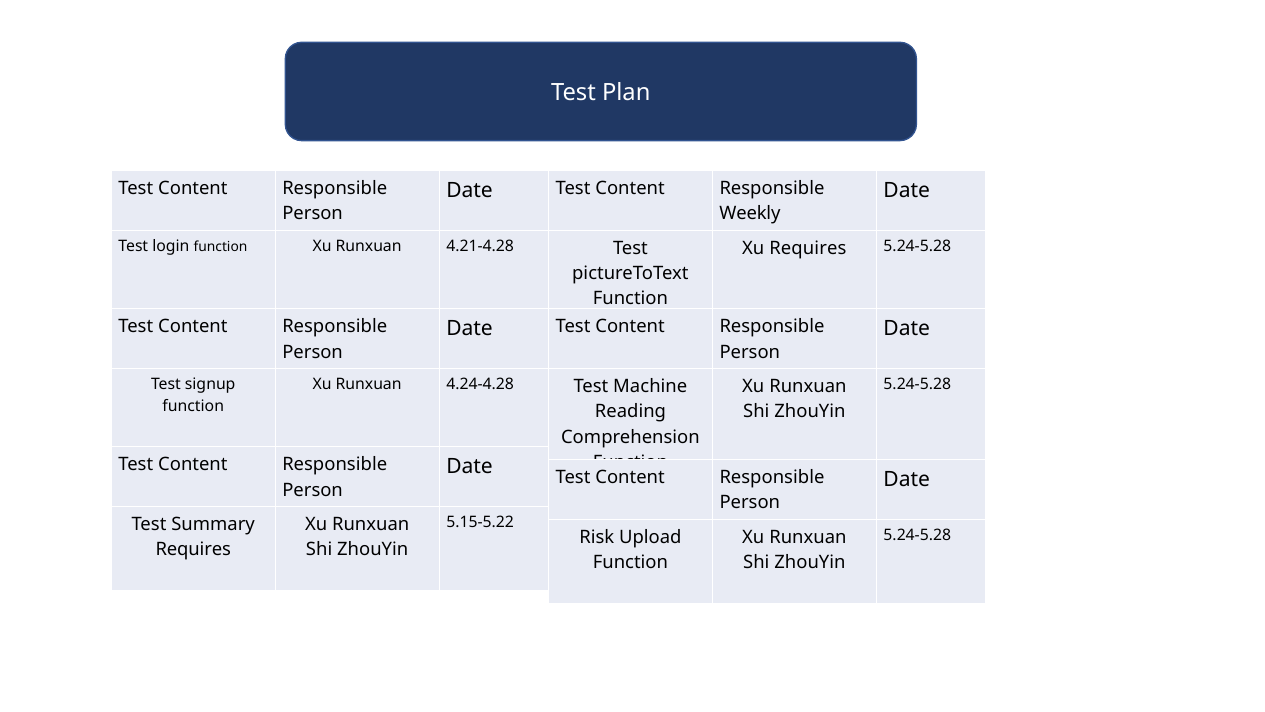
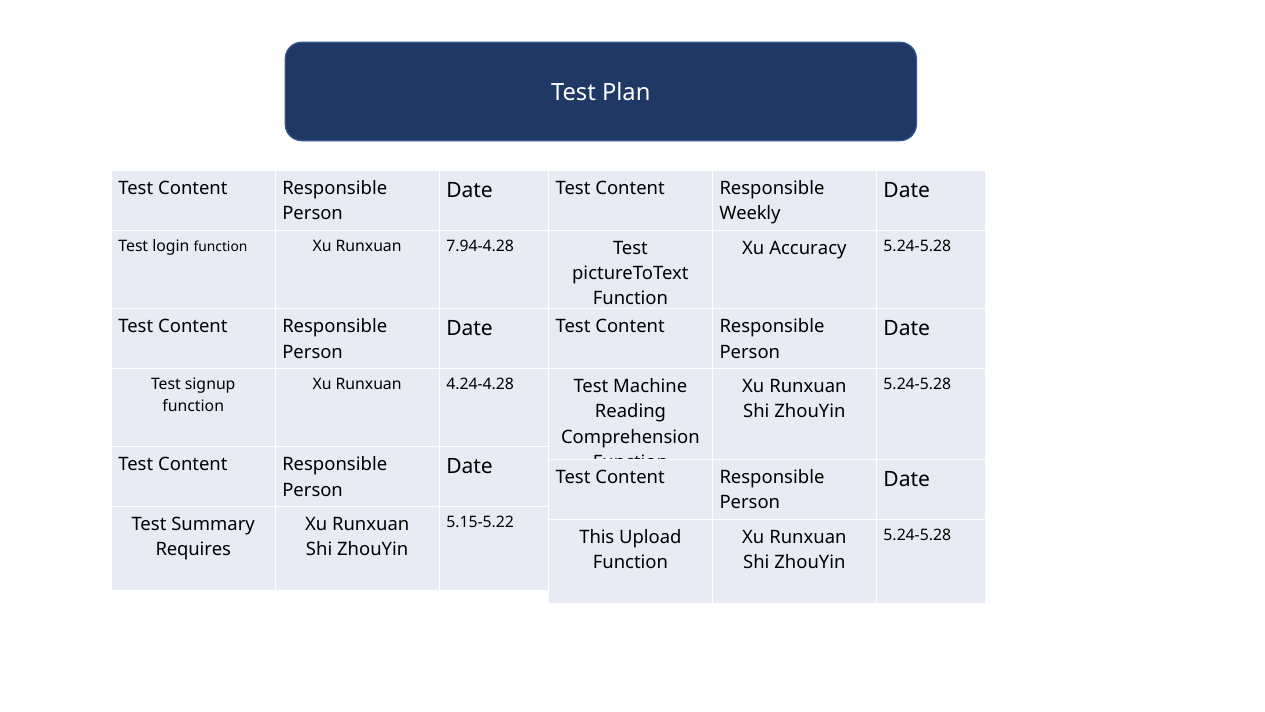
4.21-4.28: 4.21-4.28 -> 7.94-4.28 (480, 246)
Xu Requires: Requires -> Accuracy (808, 248)
Risk: Risk -> This (597, 537)
